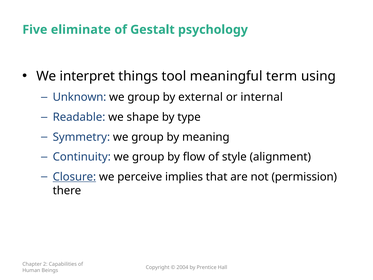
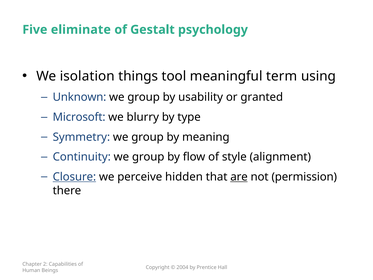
interpret: interpret -> isolation (87, 76)
external: external -> usability (201, 97)
internal: internal -> granted (262, 97)
Readable: Readable -> Microsoft (79, 117)
shape: shape -> blurry (143, 117)
implies: implies -> hidden (184, 177)
are underline: none -> present (239, 177)
